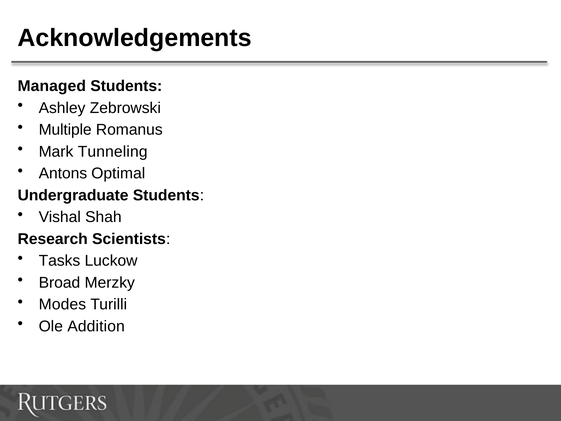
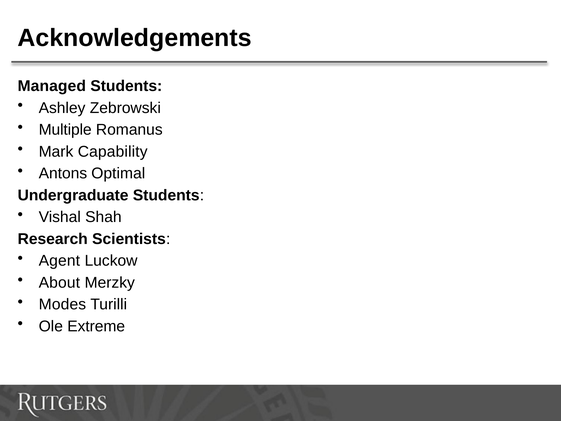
Tunneling: Tunneling -> Capability (113, 152)
Tasks: Tasks -> Agent (59, 261)
Broad: Broad -> About (59, 283)
Addition: Addition -> Extreme (96, 326)
